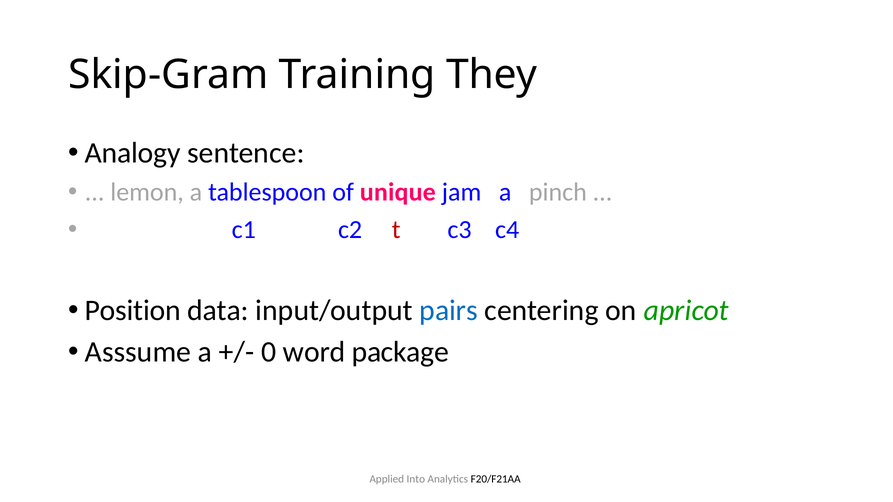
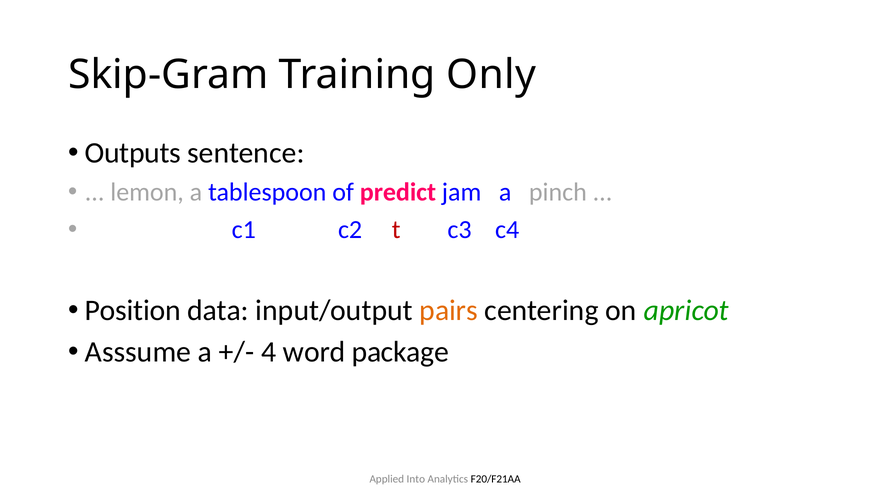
They: They -> Only (491, 75)
Analogy: Analogy -> Outputs (133, 153)
unique: unique -> predict (398, 192)
pairs colour: blue -> orange (449, 311)
0: 0 -> 4 (269, 352)
